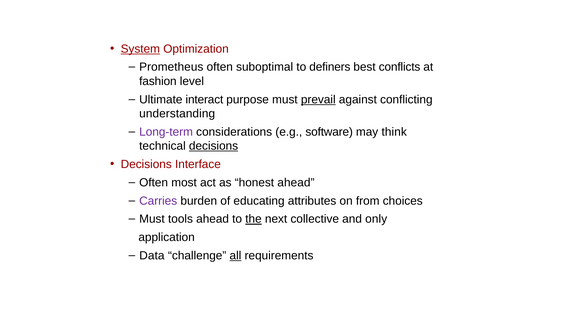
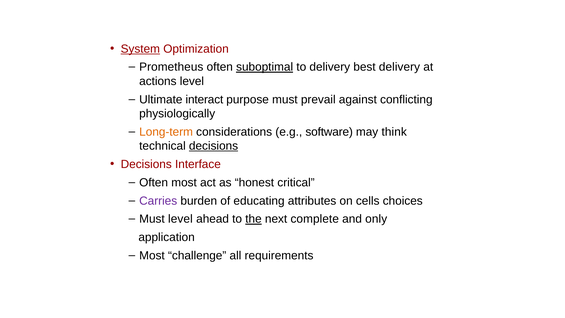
suboptimal underline: none -> present (265, 67)
to definers: definers -> delivery (330, 67)
best conflicts: conflicts -> delivery (399, 67)
fashion: fashion -> actions (158, 81)
prevail underline: present -> none (318, 99)
understanding: understanding -> physiologically (177, 114)
Long-term colour: purple -> orange (166, 132)
honest ahead: ahead -> critical (296, 182)
from: from -> cells (368, 201)
Must tools: tools -> level (180, 219)
collective: collective -> complete (315, 219)
Data: Data -> Most (152, 255)
all underline: present -> none (235, 255)
